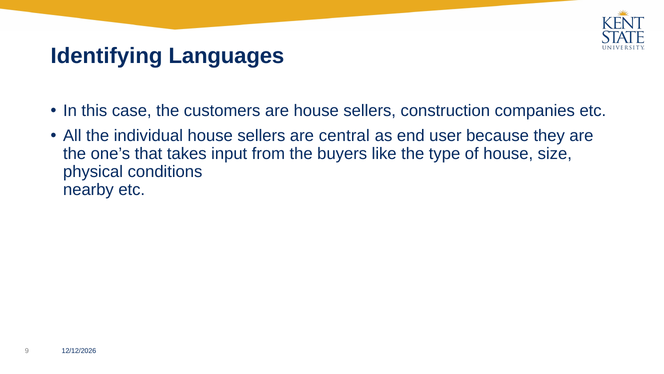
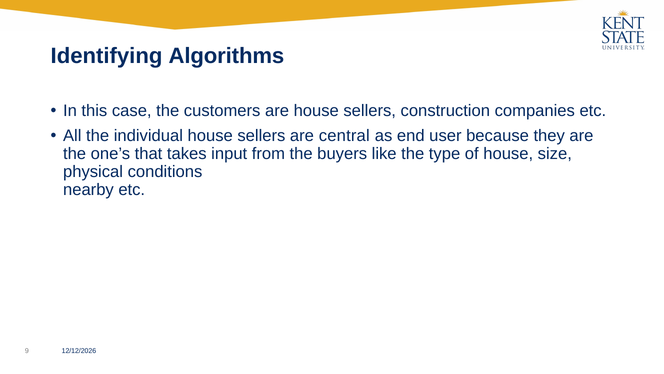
Languages: Languages -> Algorithms (226, 56)
